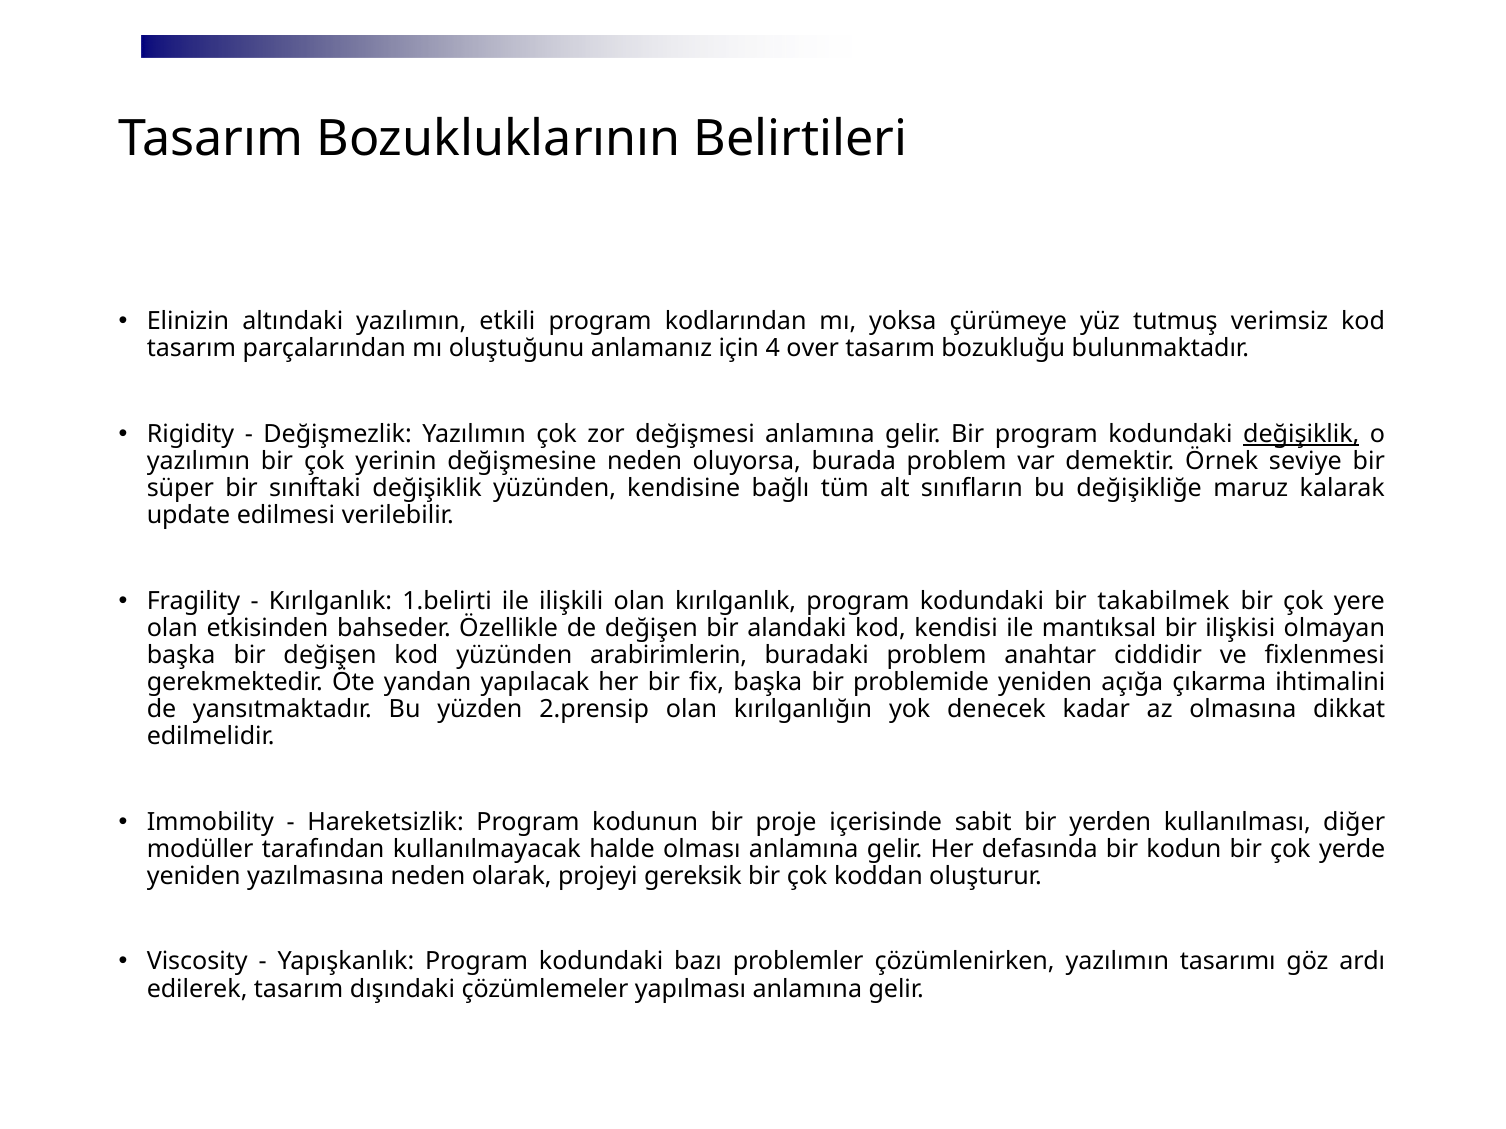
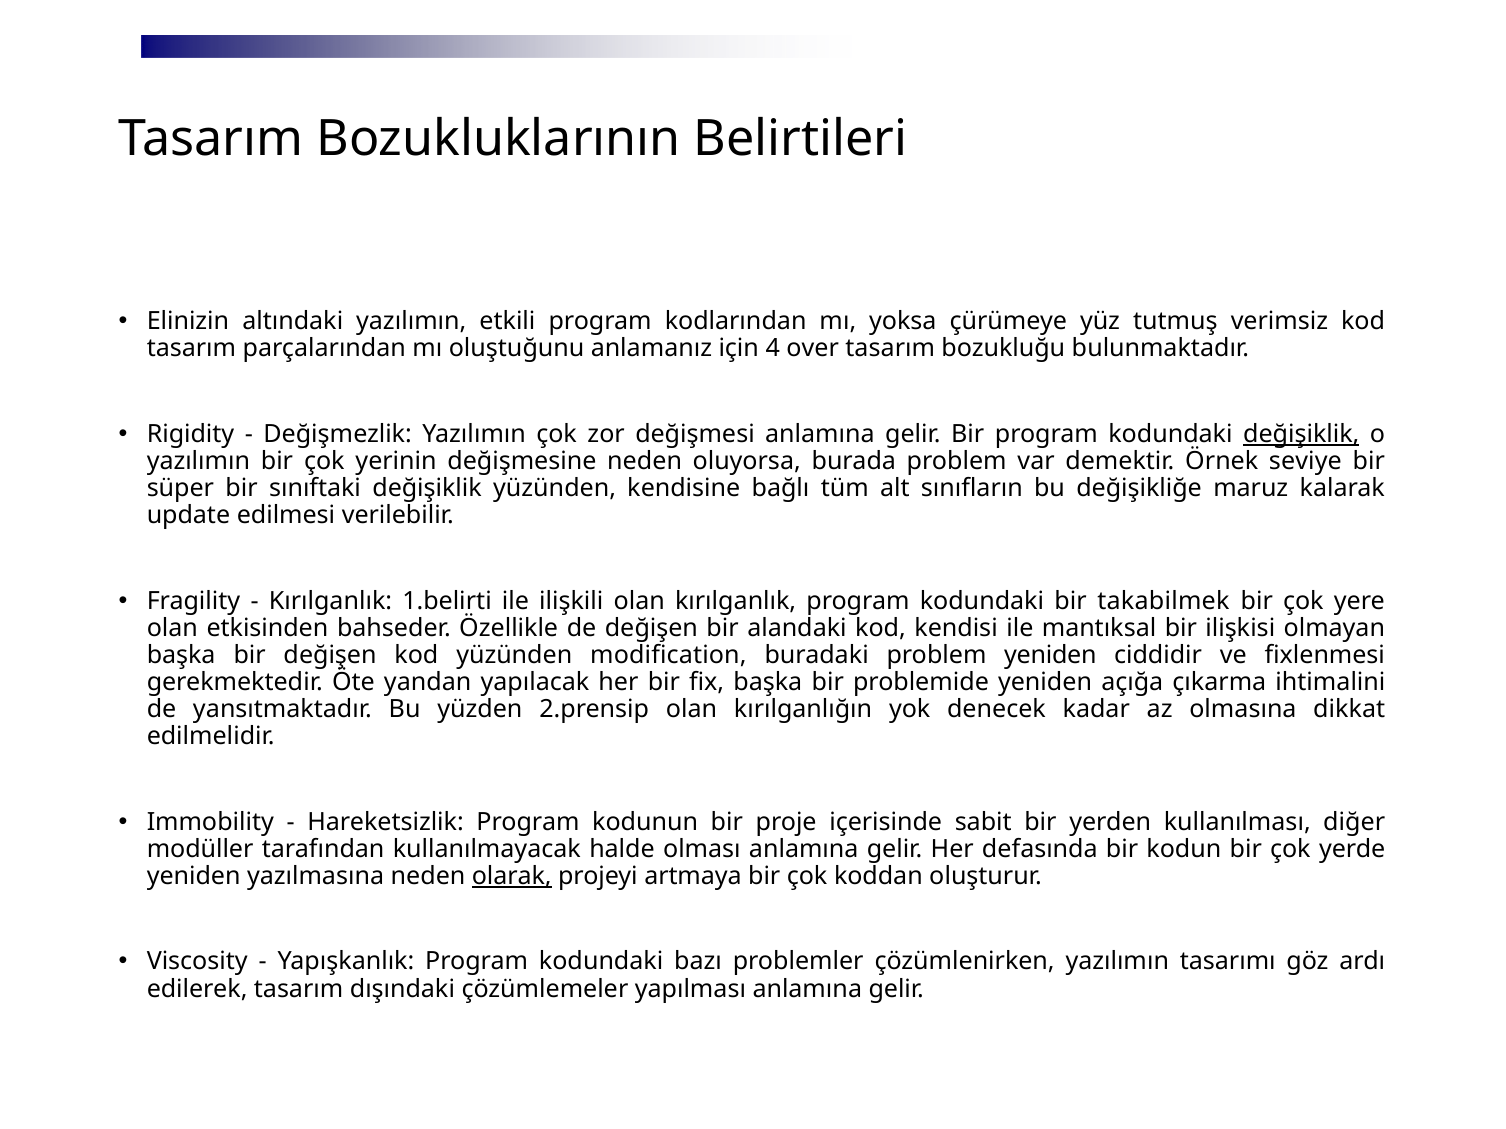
arabirimlerin: arabirimlerin -> modification (668, 655)
problem anahtar: anahtar -> yeniden (1050, 655)
olarak underline: none -> present (512, 877)
gereksik: gereksik -> artmaya (693, 877)
